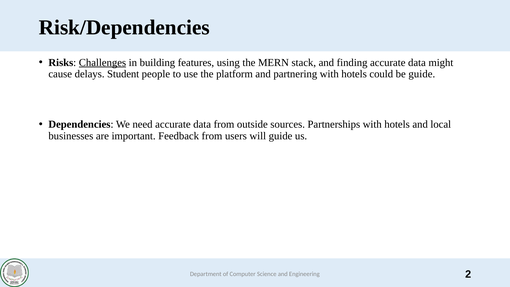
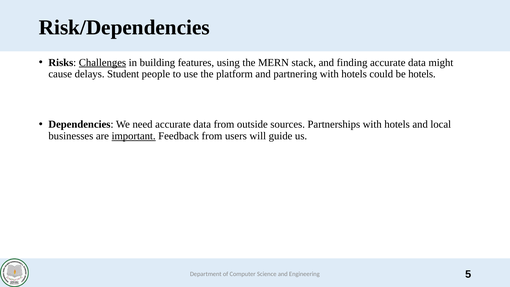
be guide: guide -> hotels (422, 74)
important underline: none -> present (134, 136)
2: 2 -> 5 (468, 274)
